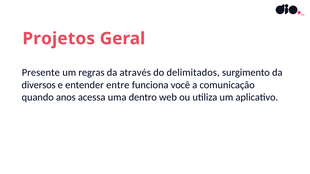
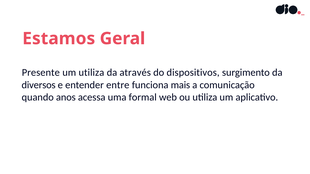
Projetos: Projetos -> Estamos (59, 39)
um regras: regras -> utiliza (91, 73)
delimitados: delimitados -> dispositivos (193, 73)
você: você -> mais (180, 85)
dentro: dentro -> formal (143, 97)
